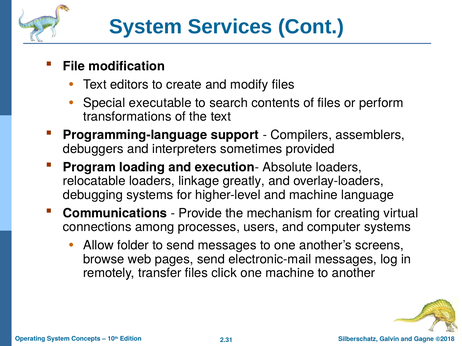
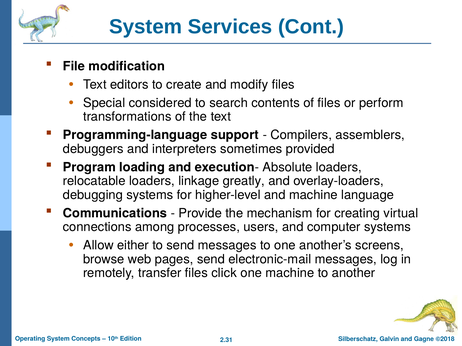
executable: executable -> considered (160, 103)
folder: folder -> either (133, 246)
